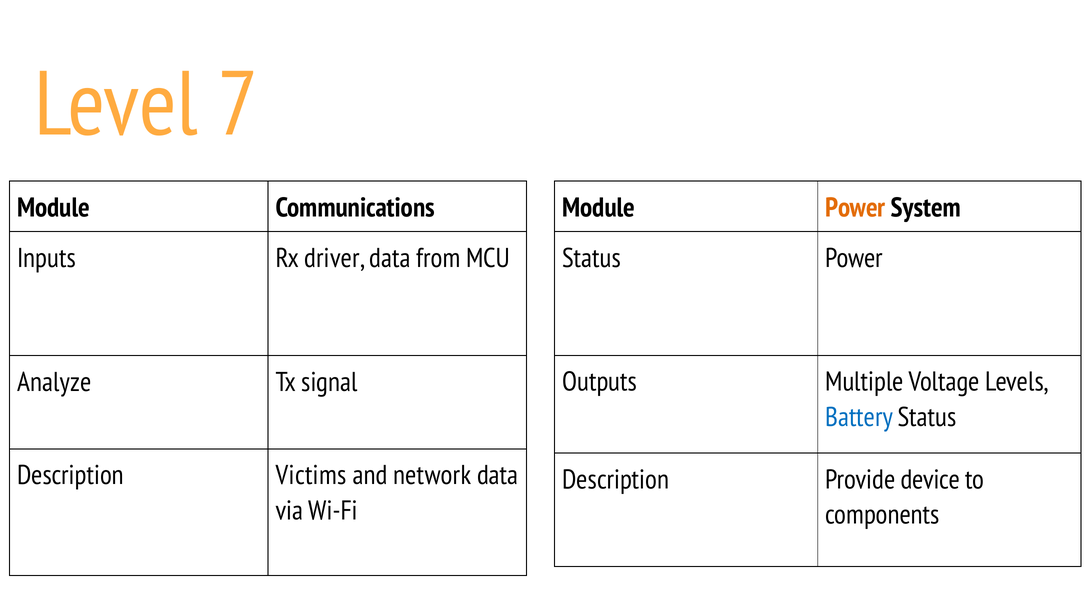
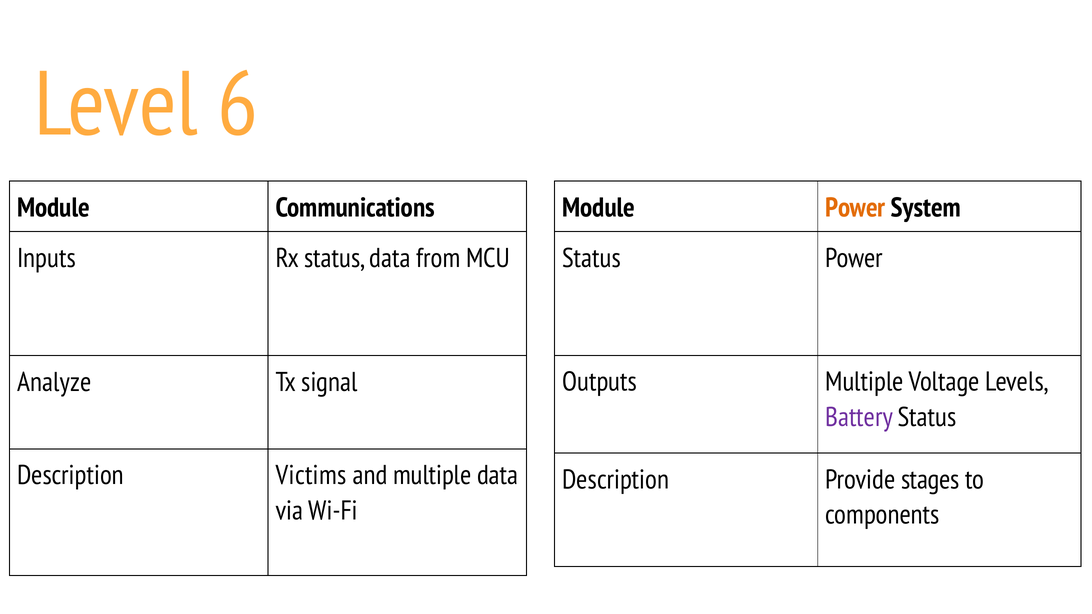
7: 7 -> 6 (238, 105)
Rx driver: driver -> status (335, 258)
Battery colour: blue -> purple (859, 417)
and network: network -> multiple (432, 476)
device: device -> stages (930, 480)
